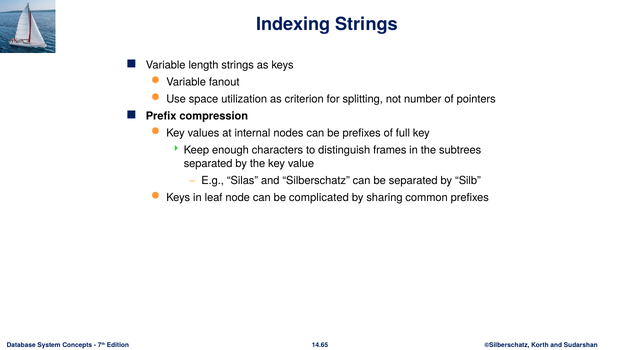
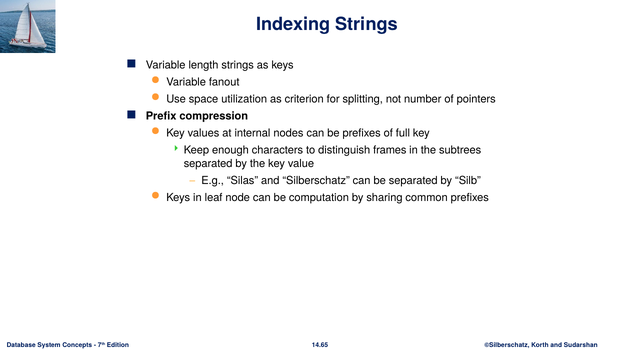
complicated: complicated -> computation (319, 198)
